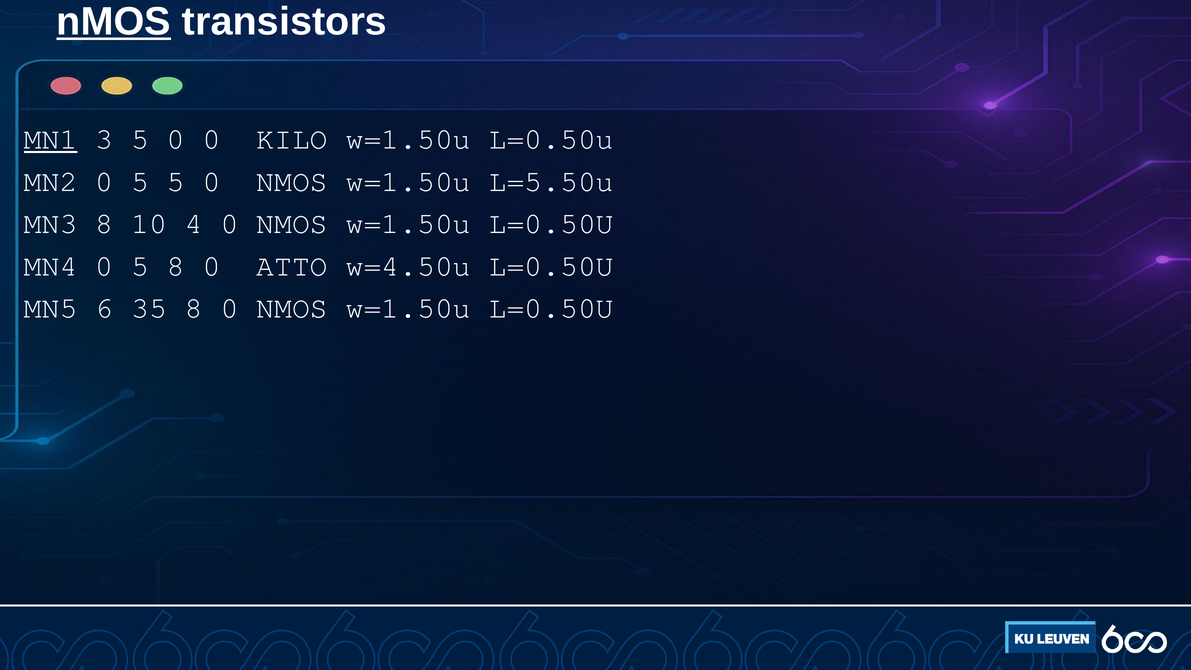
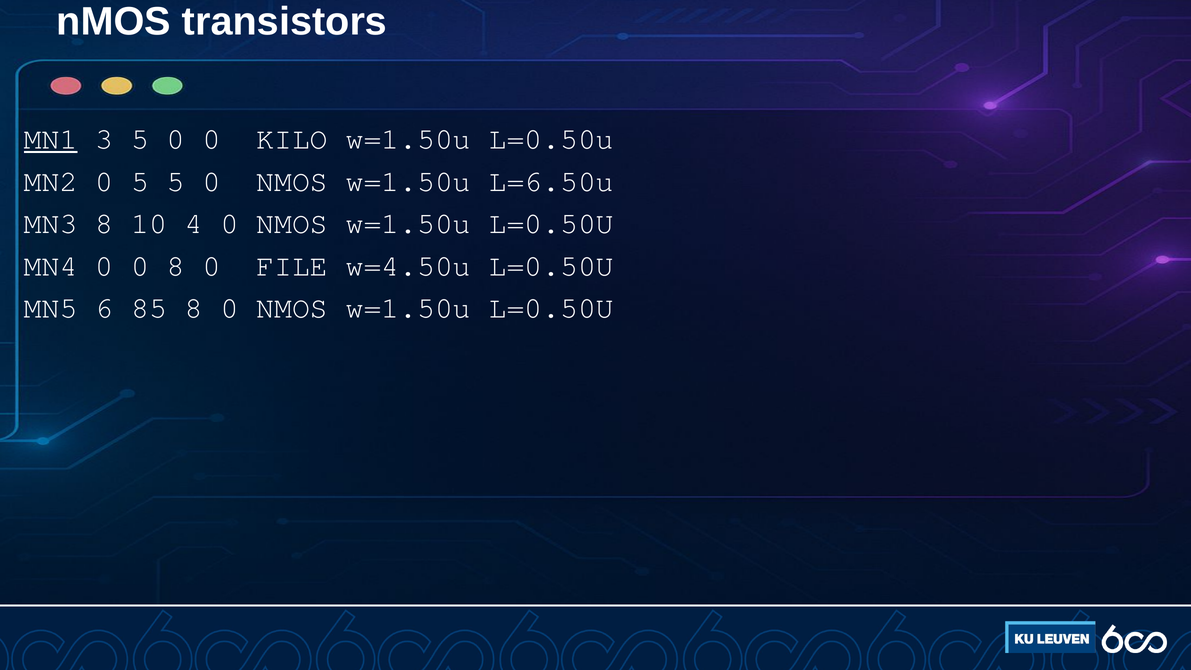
nMOS underline: present -> none (114, 22)
L=5.50u: L=5.50u -> L=6.50u (551, 181)
MN4 0 5: 5 -> 0 (140, 266)
ATTO: ATTO -> FILE (292, 266)
35: 35 -> 85 (149, 308)
